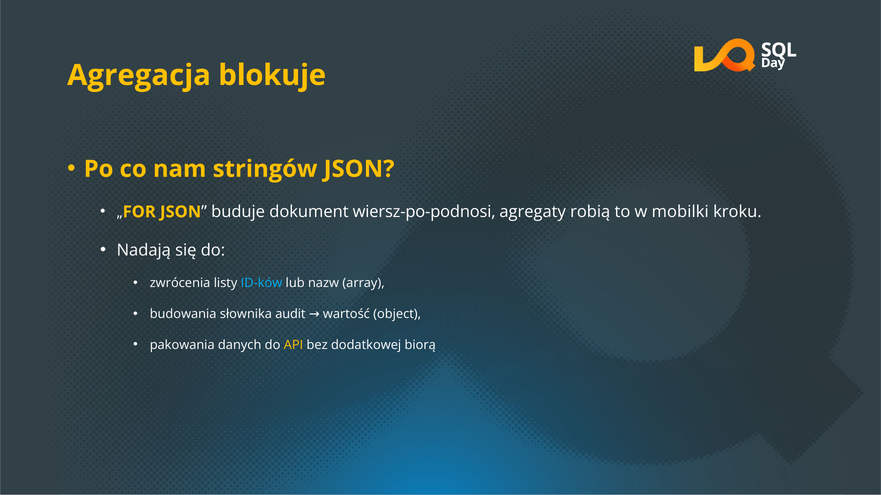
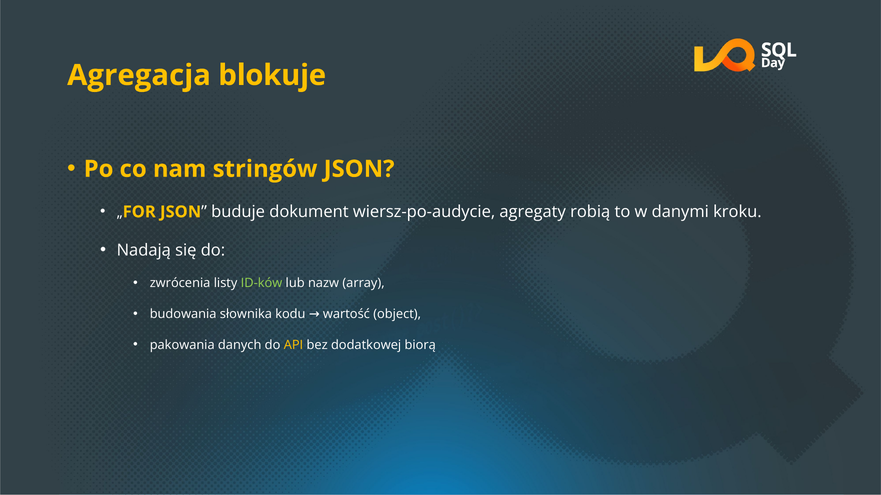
wiersz-po-podnosi: wiersz-po-podnosi -> wiersz-po-audycie (424, 212)
mobilki: mobilki -> danymi (680, 212)
ID-ków colour: light blue -> light green (261, 284)
audit: audit -> kodu (290, 314)
